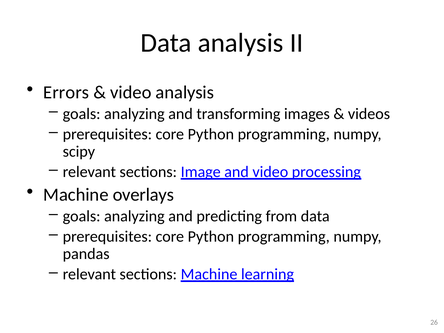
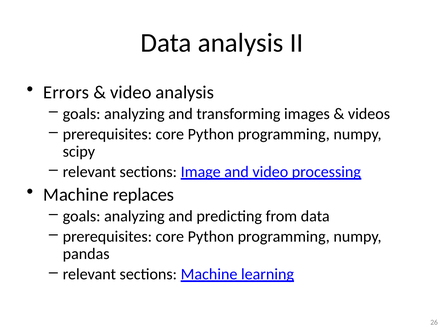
overlays: overlays -> replaces (143, 195)
